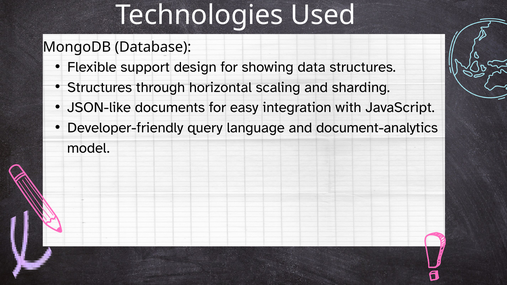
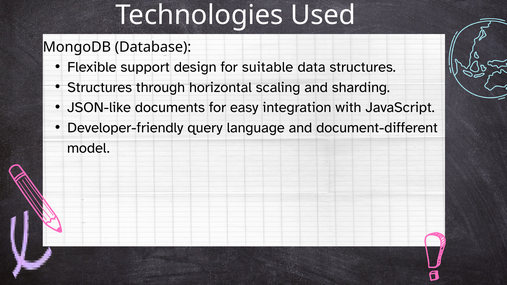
showing: showing -> suitable (268, 67)
document-analytics: document-analytics -> document-different (377, 128)
